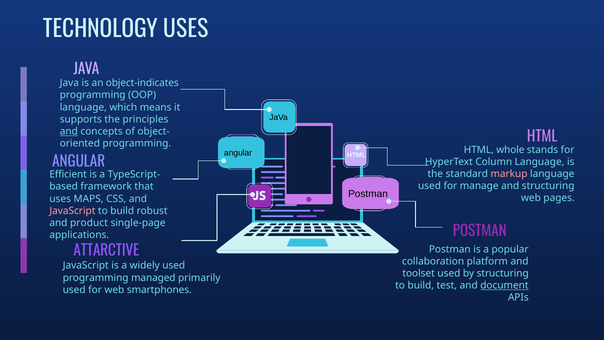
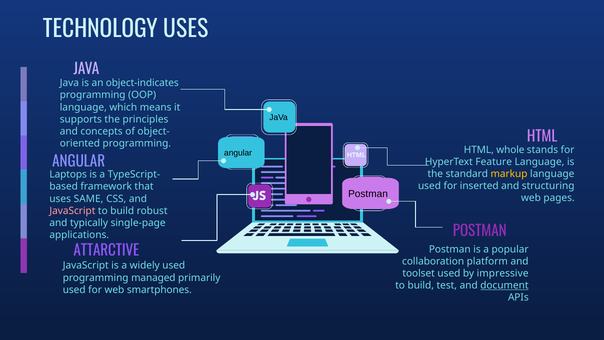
and underline: present -> none (69, 131)
Column: Column -> Feature (494, 162)
markup colour: pink -> yellow (509, 174)
Efficient: Efficient -> Laptops (68, 174)
manage: manage -> inserted (479, 186)
MAPS: MAPS -> SAME (89, 199)
product: product -> typically (89, 223)
by structuring: structuring -> impressive (503, 273)
